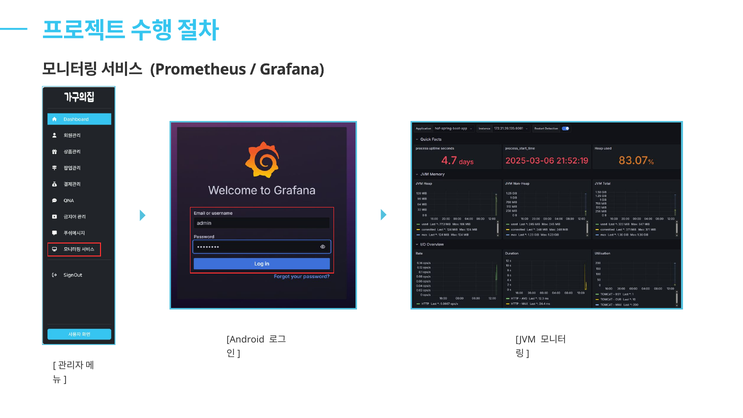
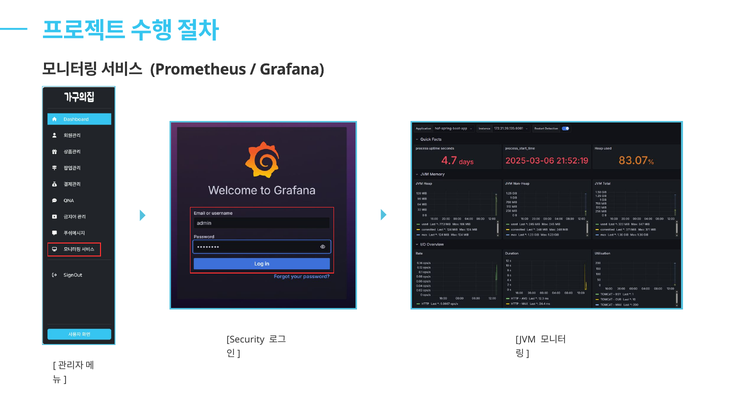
Android: Android -> Security (246, 340)
